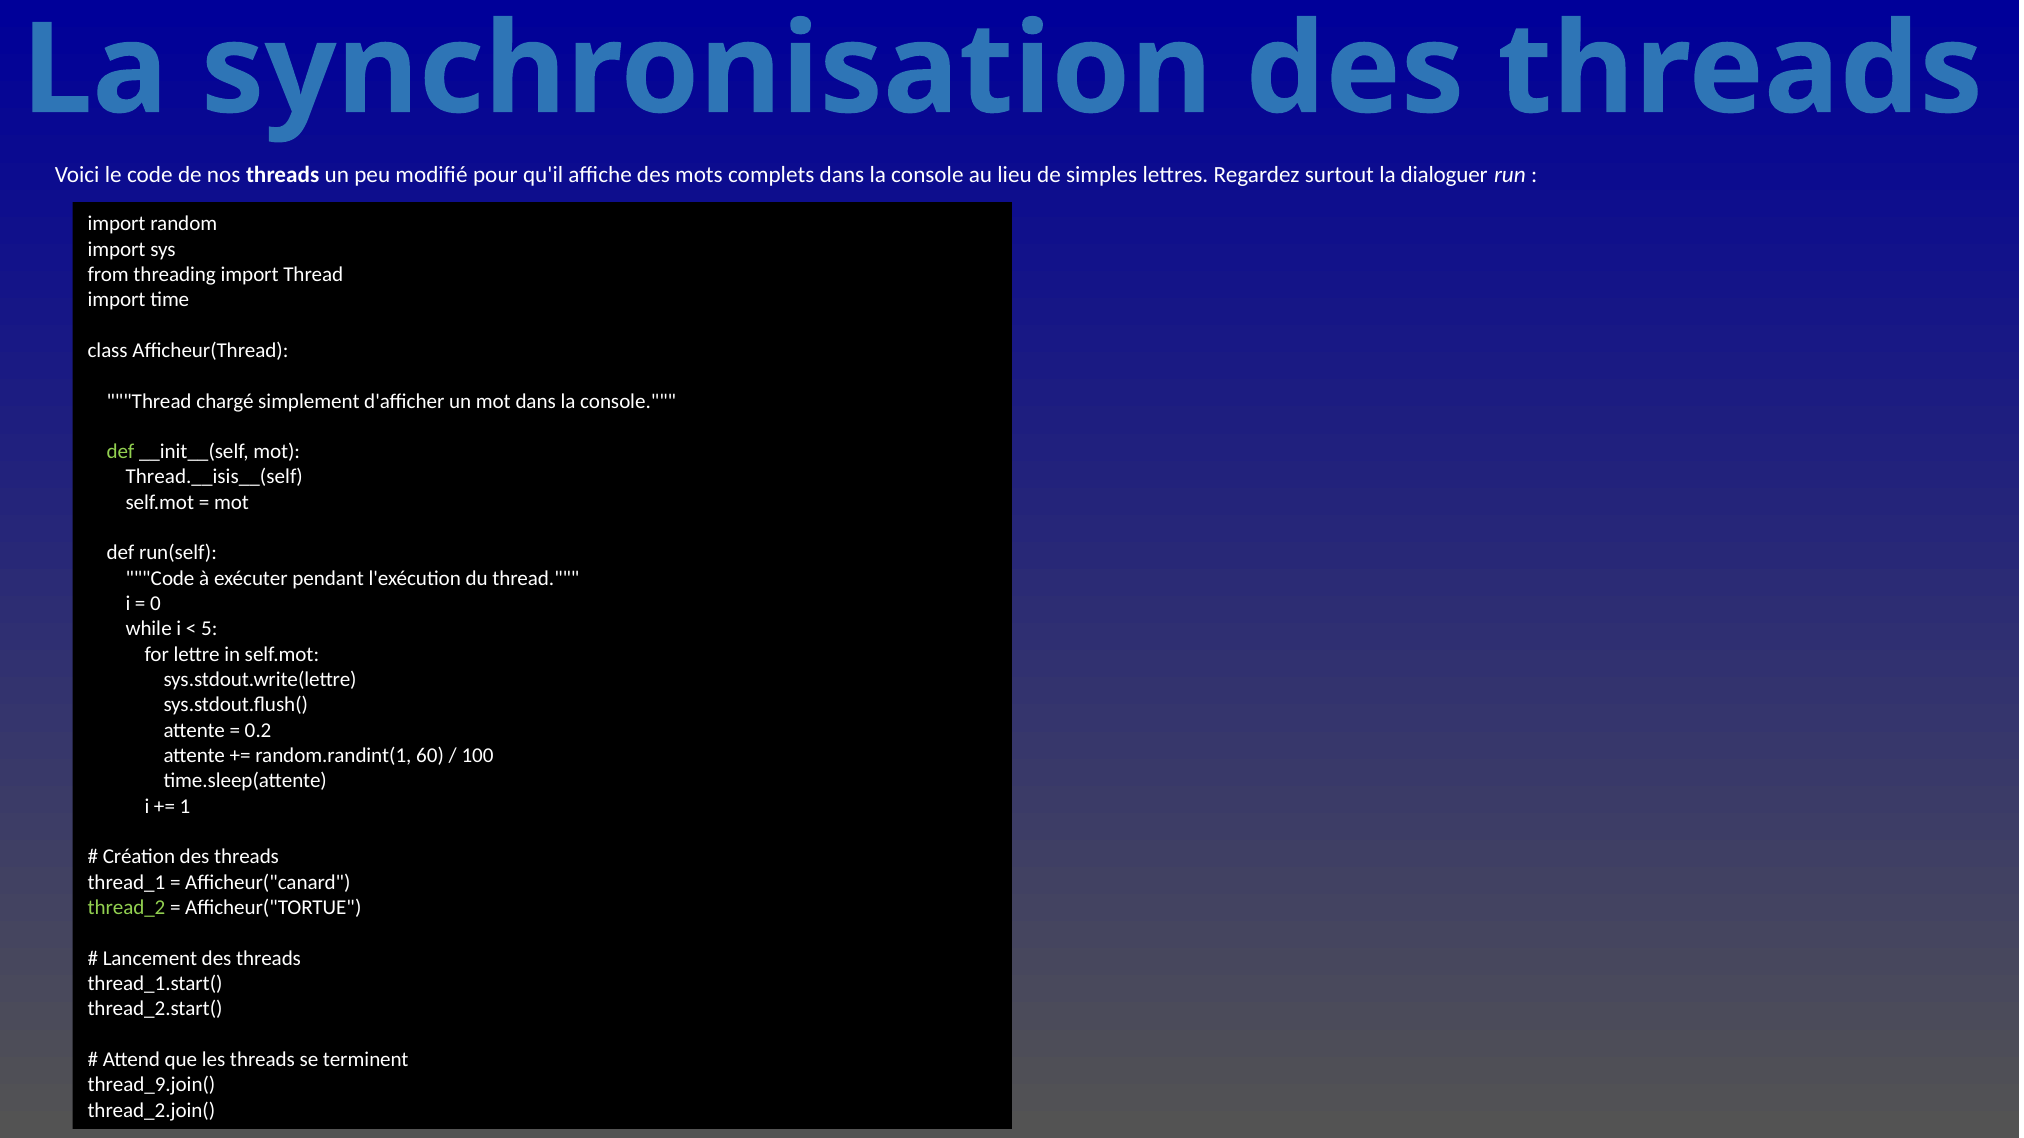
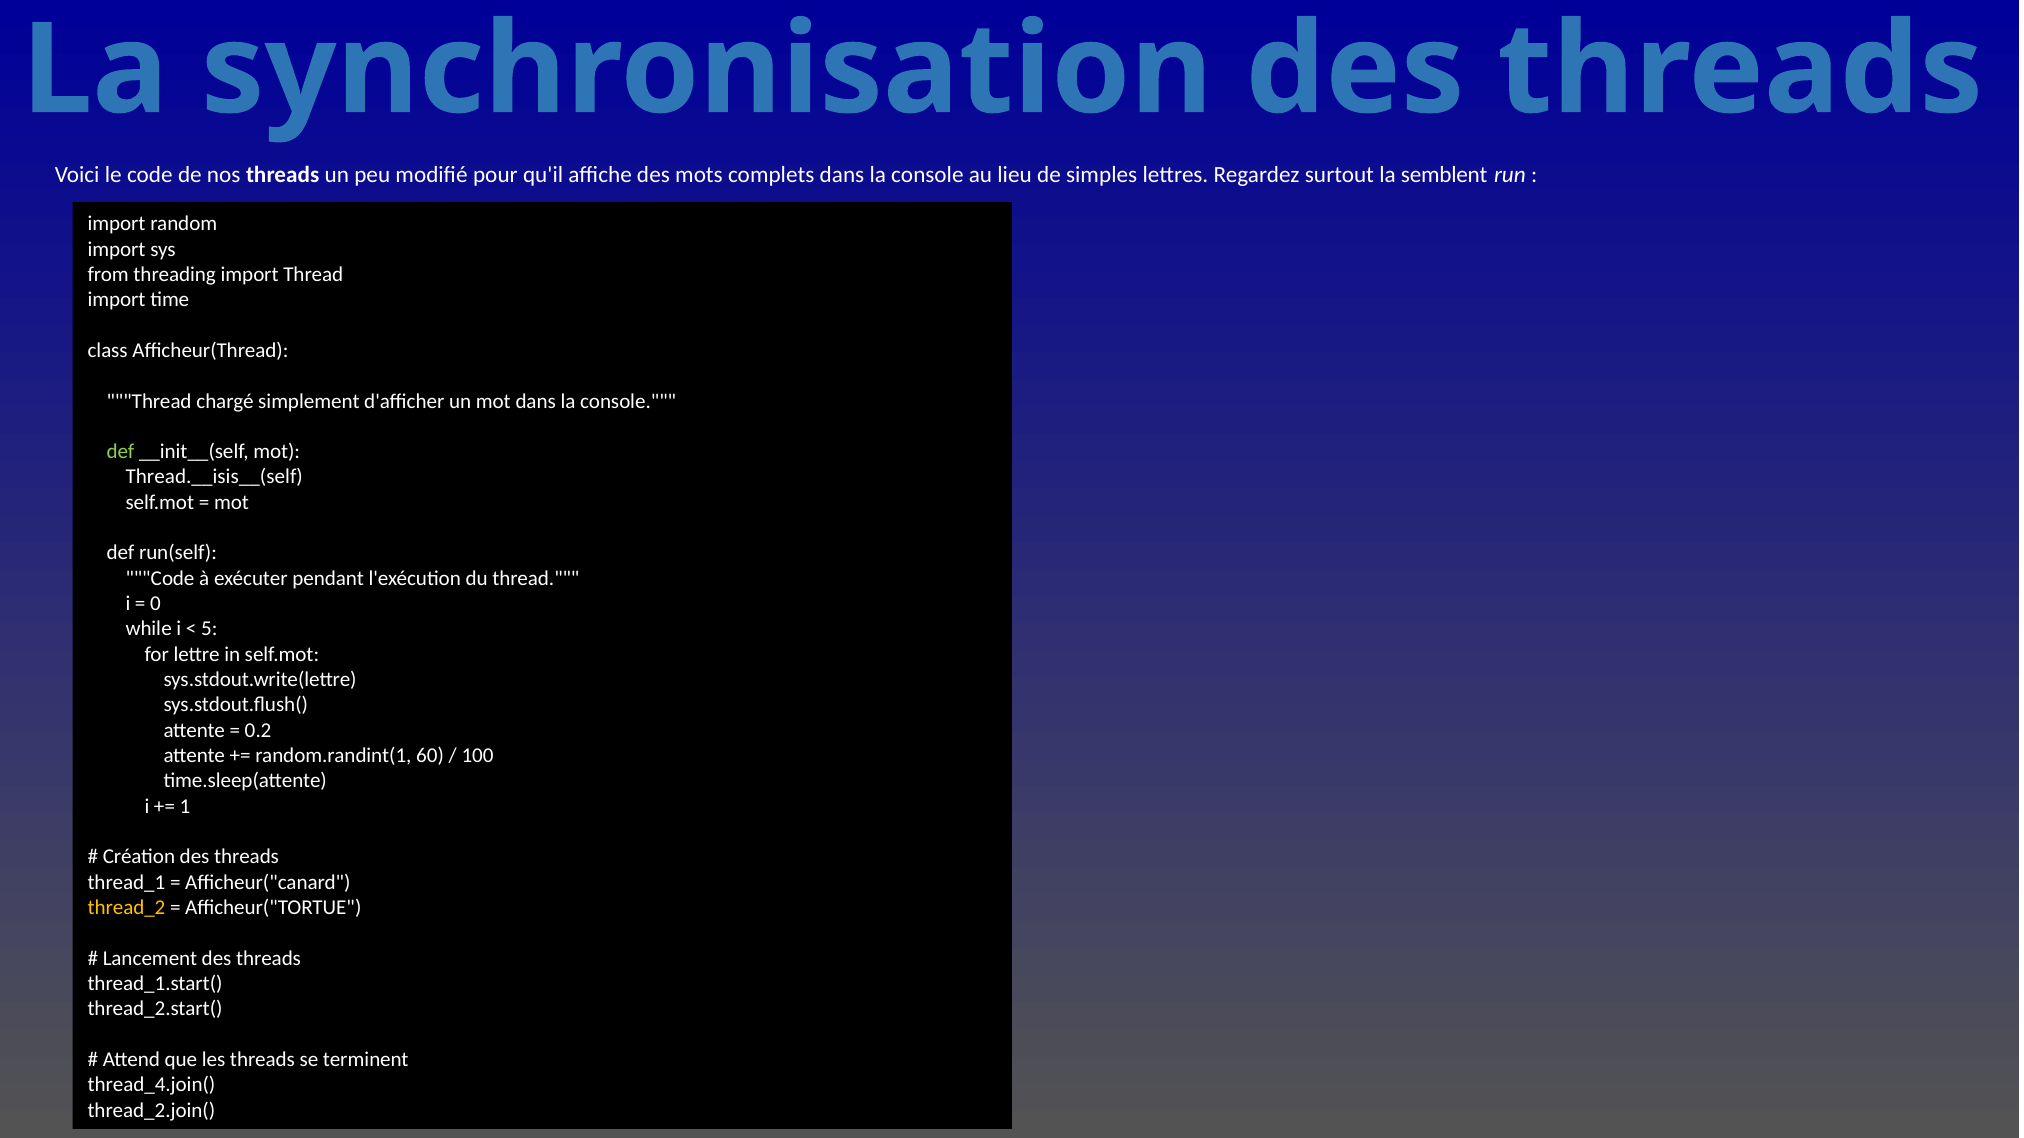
dialoguer: dialoguer -> semblent (1444, 175)
thread_2 colour: light green -> yellow (127, 908)
thread_9.join(: thread_9.join( -> thread_4.join( (151, 1085)
